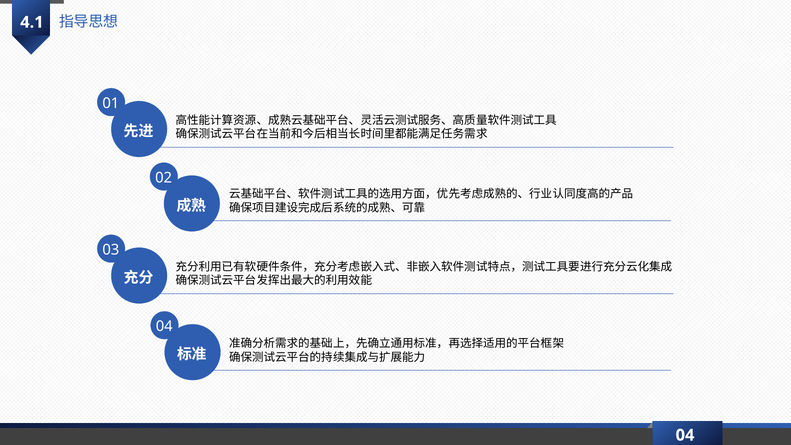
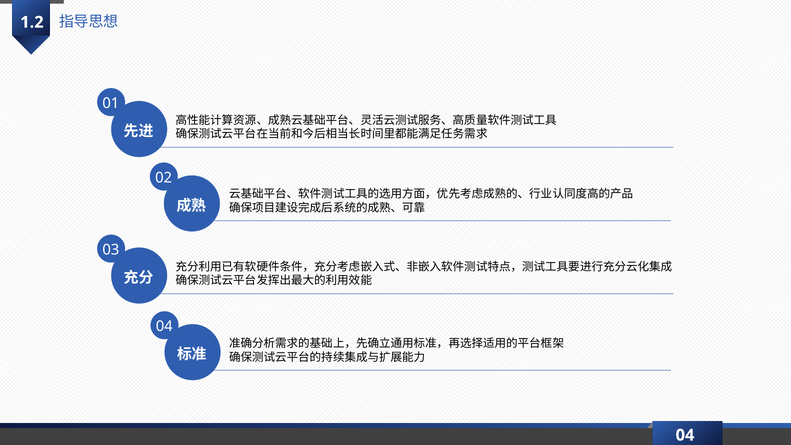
4.1: 4.1 -> 1.2 (32, 22)
